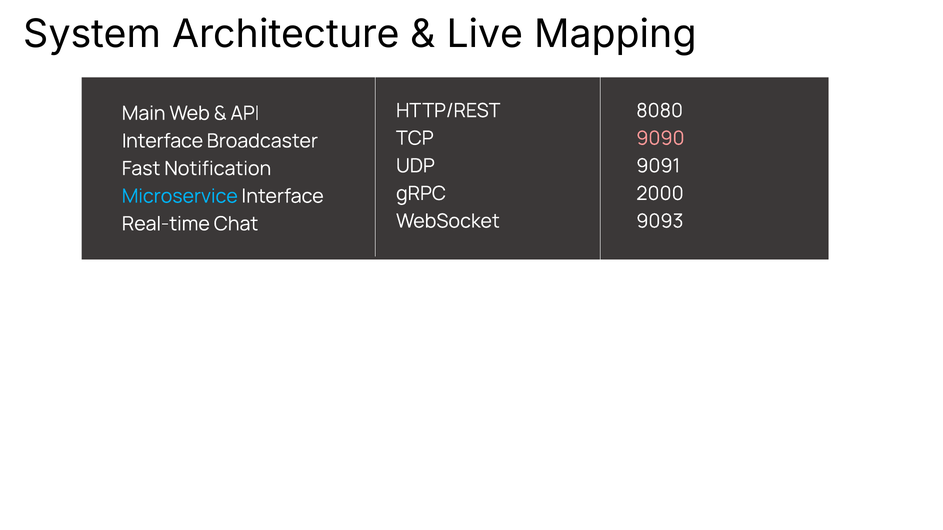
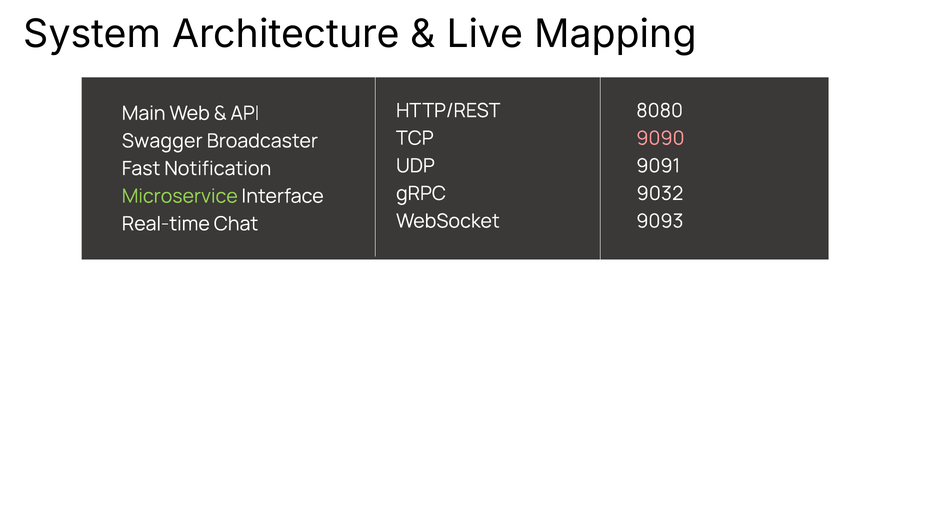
Interface: Interface -> Swagger (162, 141)
2000: 2000 -> 9032 (660, 194)
Microservice colour: light blue -> light green (180, 196)
